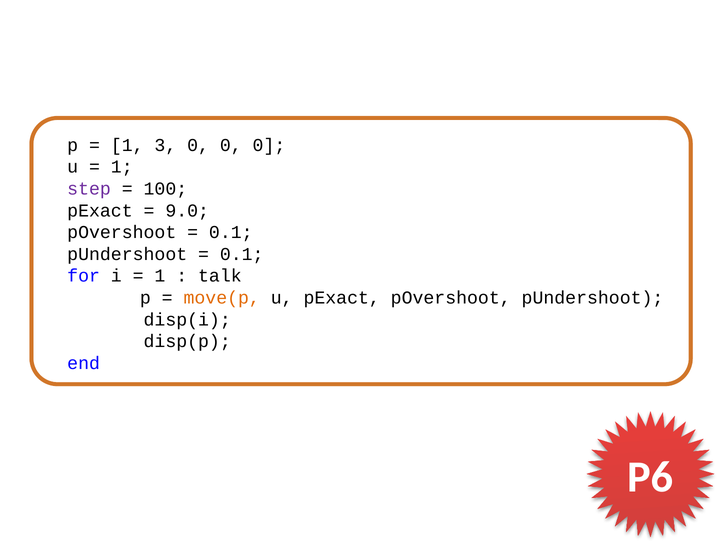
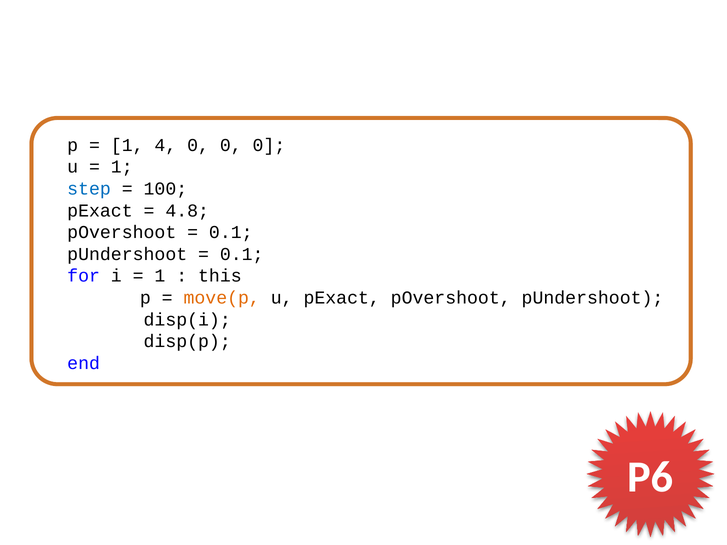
3: 3 -> 4 (165, 145)
step colour: purple -> blue (89, 189)
9.0: 9.0 -> 4.8 (187, 211)
talk: talk -> this (220, 276)
